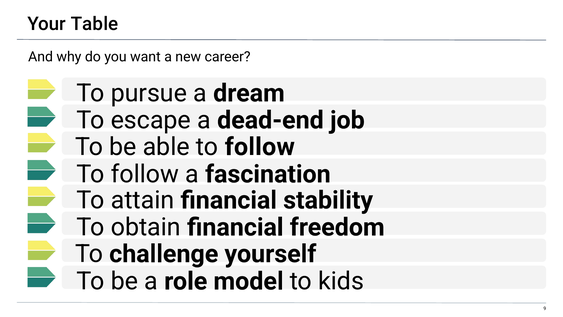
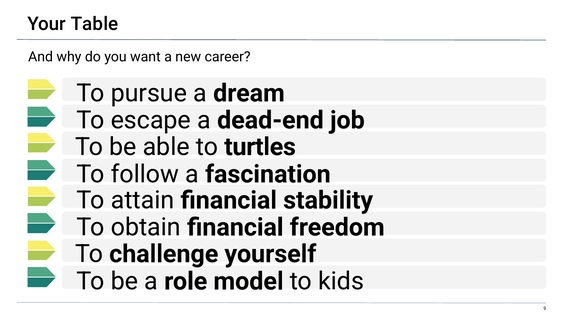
able to follow: follow -> turtles (260, 147)
